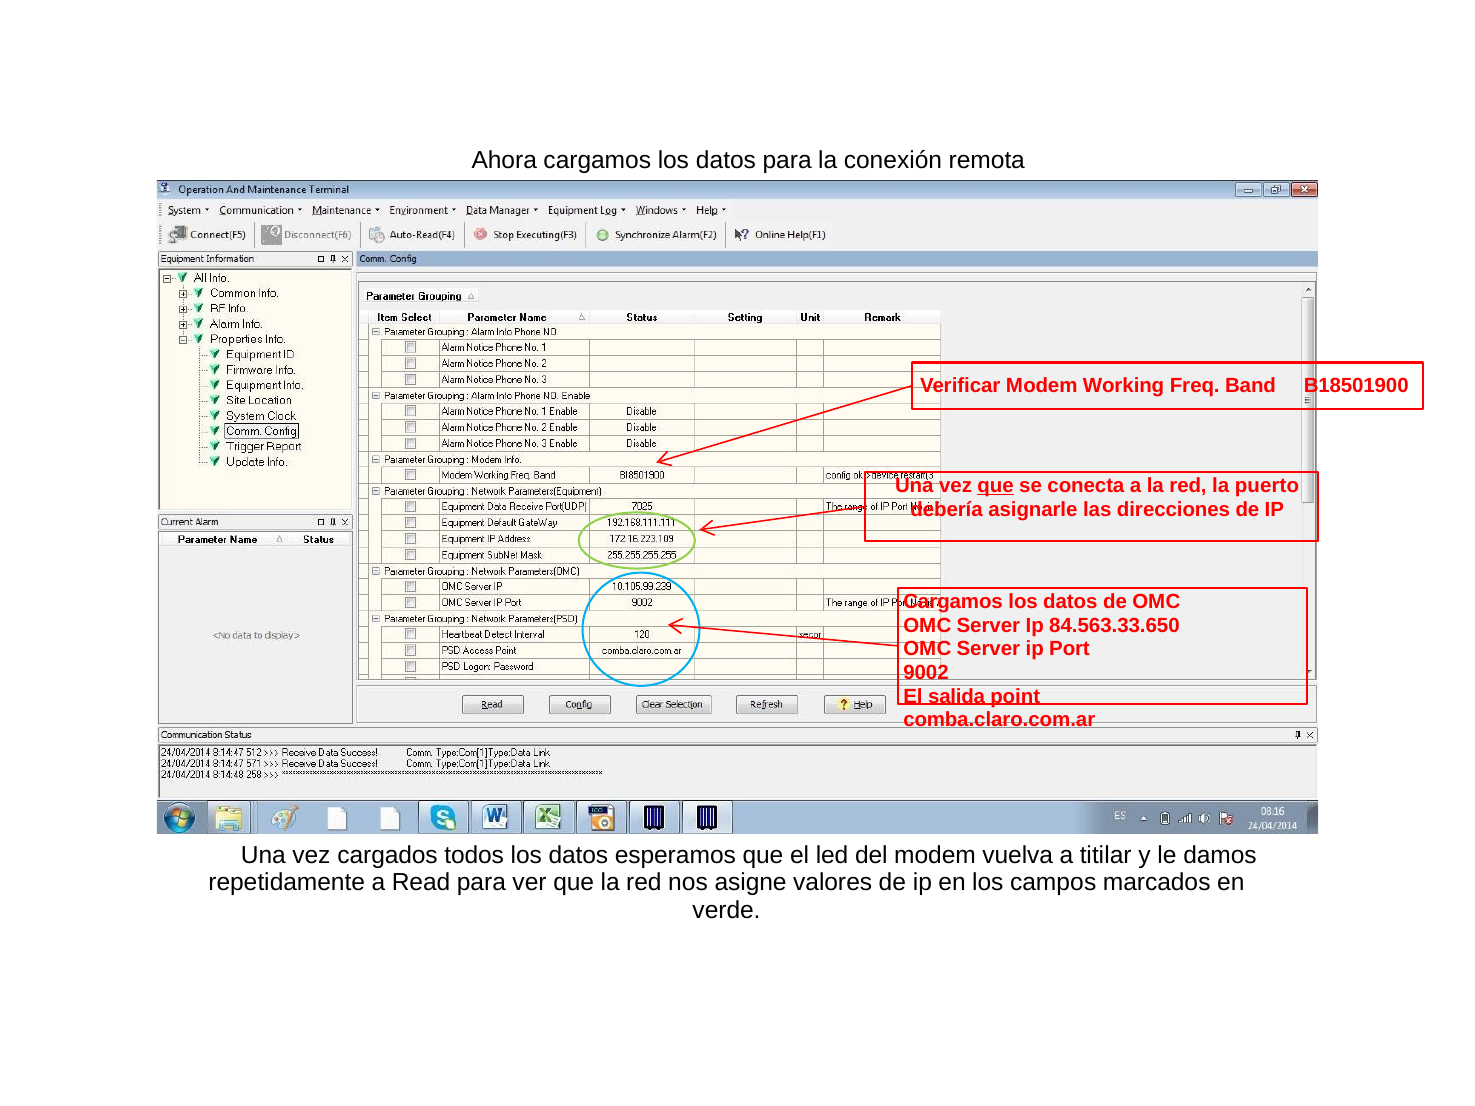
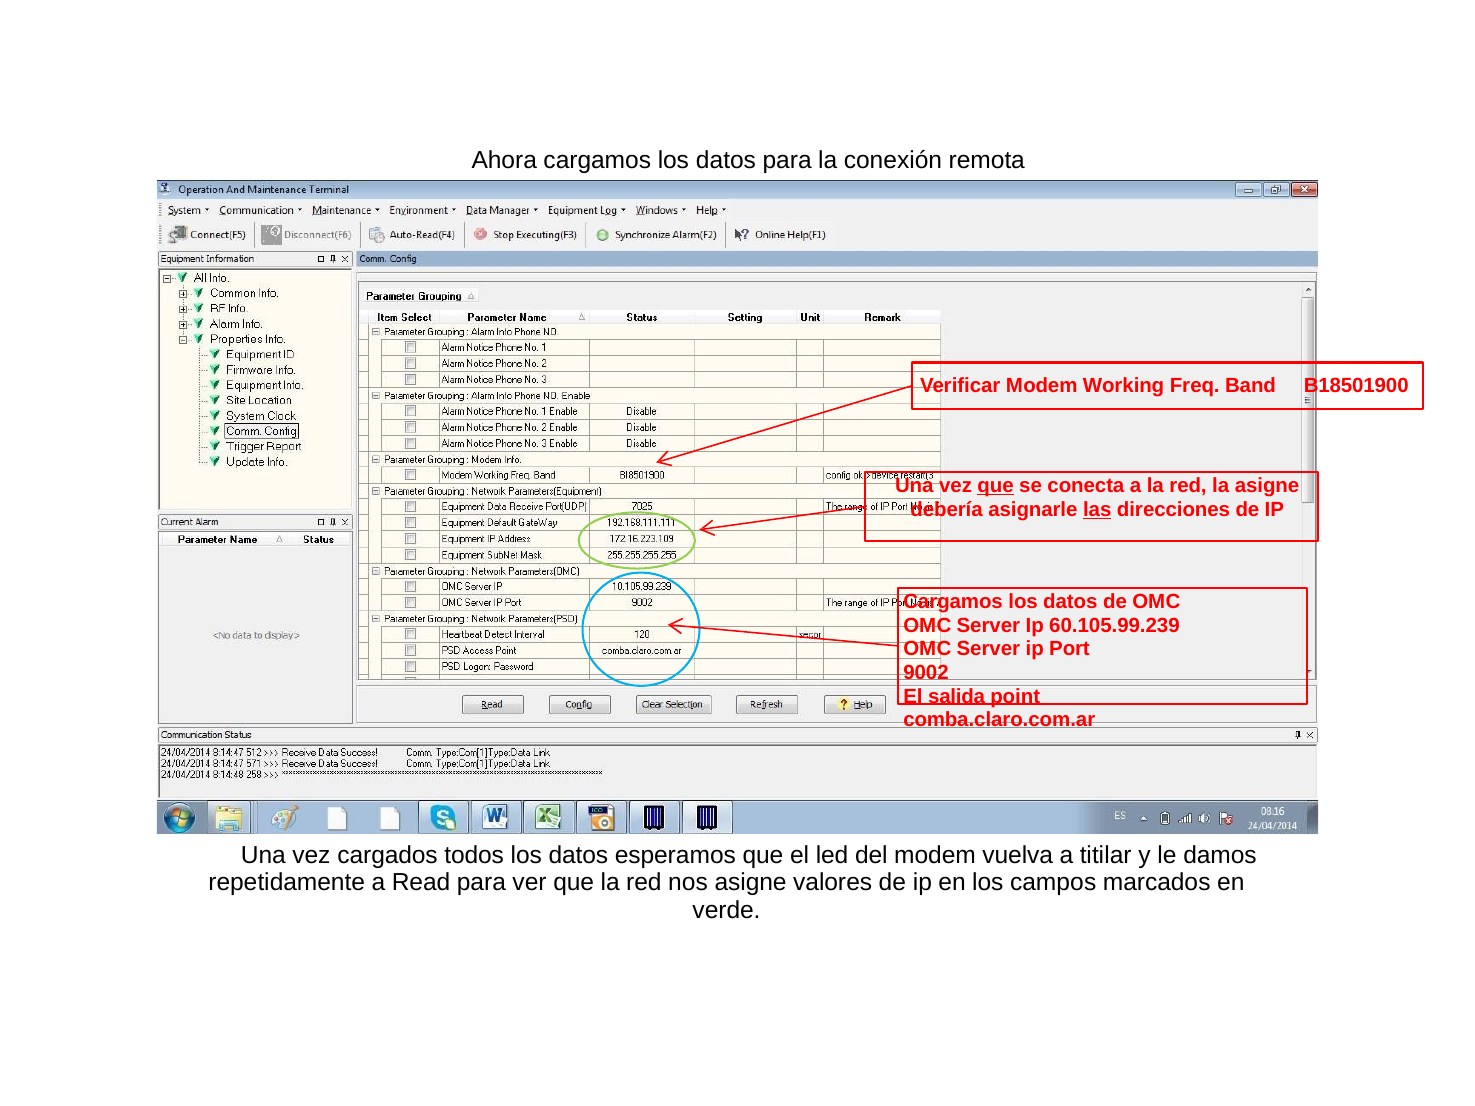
la puerto: puerto -> asigne (1267, 486)
las underline: none -> present (1097, 510)
84.563.33.650: 84.563.33.650 -> 60.105.99.239 (1114, 626)
